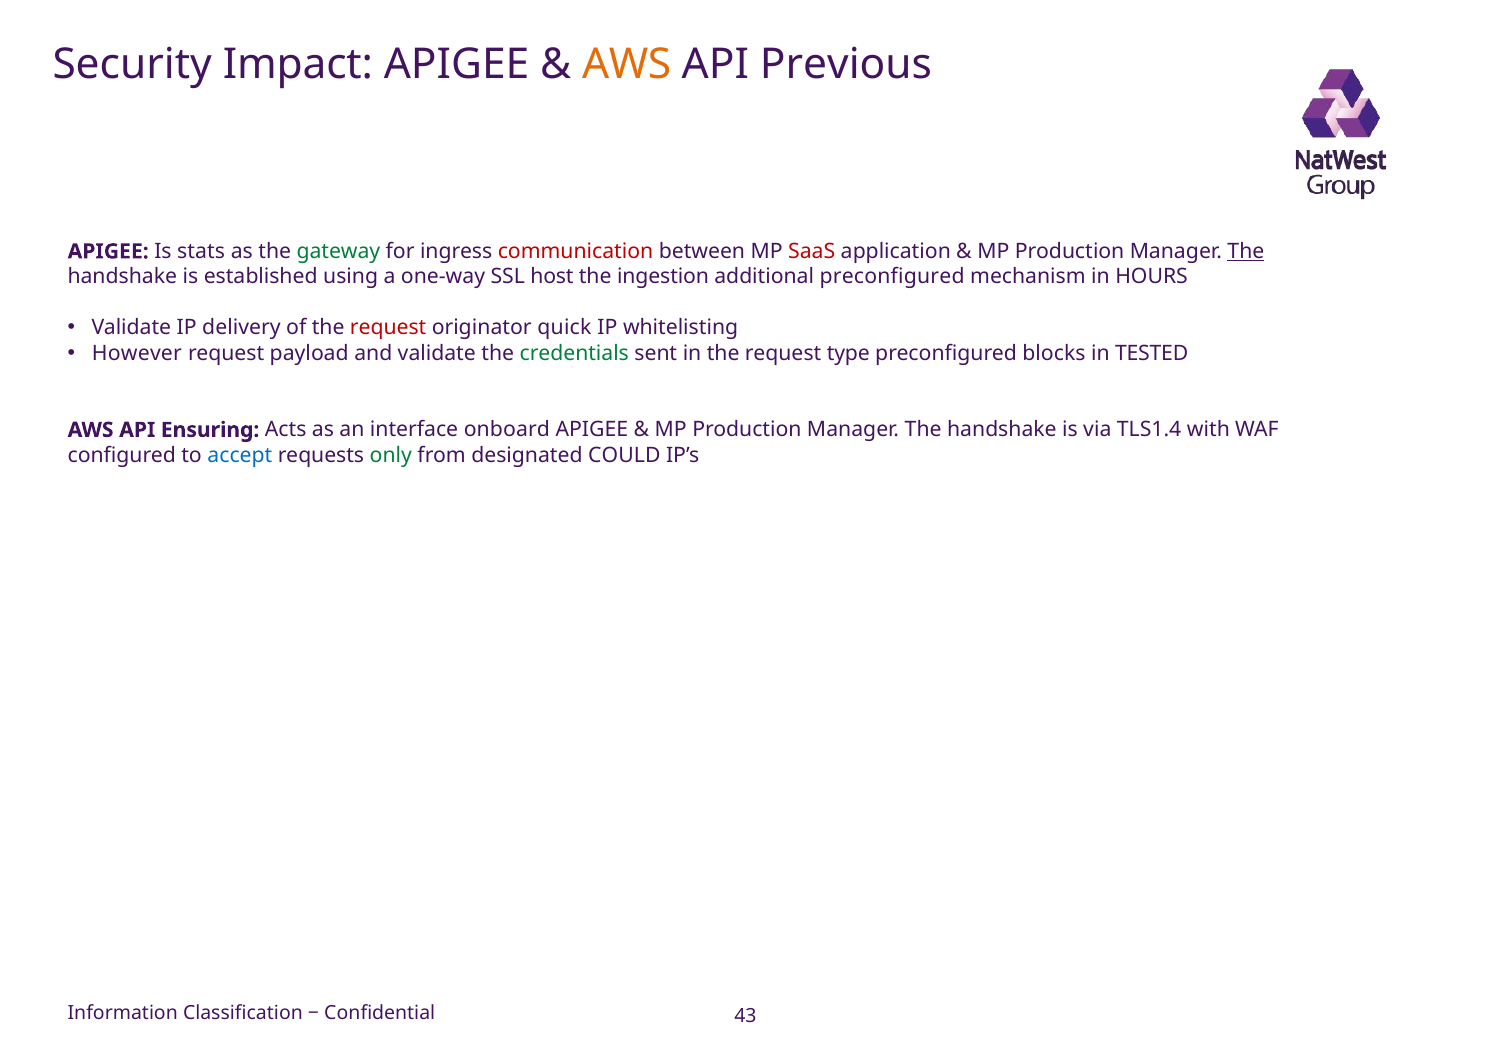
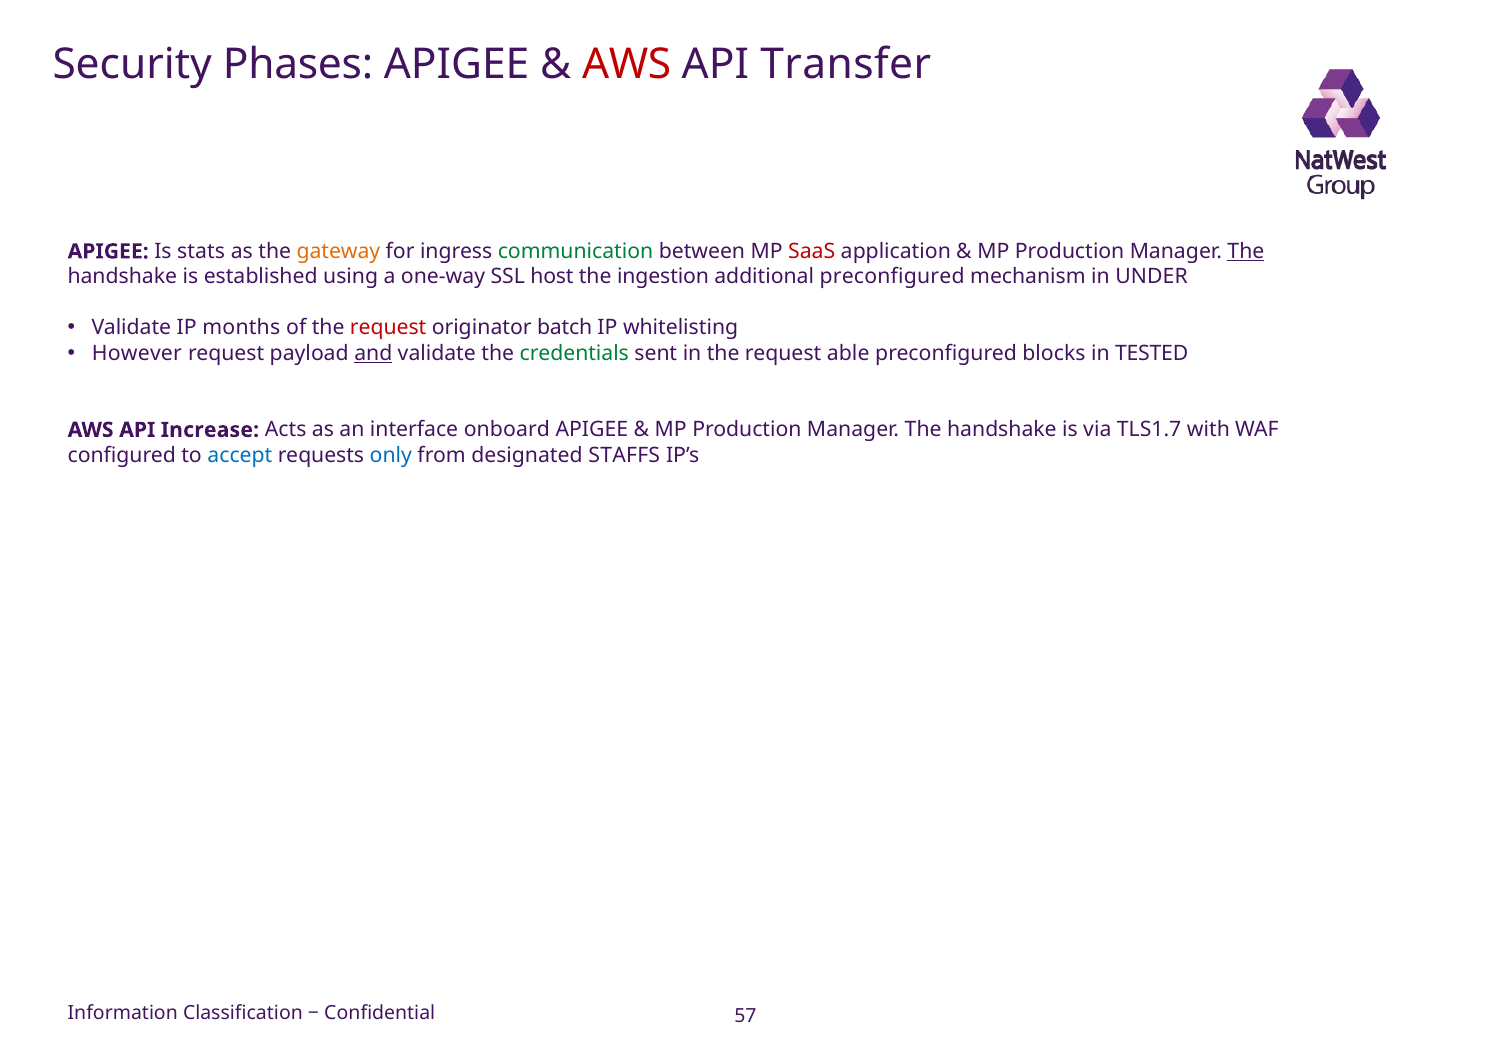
Impact: Impact -> Phases (298, 65)
AWS colour: orange -> red (627, 65)
Previous: Previous -> Transfer (846, 65)
gateway colour: green -> orange (338, 251)
communication colour: red -> green (576, 251)
HOURS: HOURS -> UNDER (1152, 277)
delivery: delivery -> months (241, 328)
quick: quick -> batch (565, 328)
and underline: none -> present (373, 353)
type: type -> able (848, 353)
Ensuring: Ensuring -> Increase (210, 430)
TLS1.4: TLS1.4 -> TLS1.7 (1149, 430)
only colour: green -> blue (391, 455)
COULD: COULD -> STAFFS (624, 455)
43: 43 -> 57 (745, 1016)
